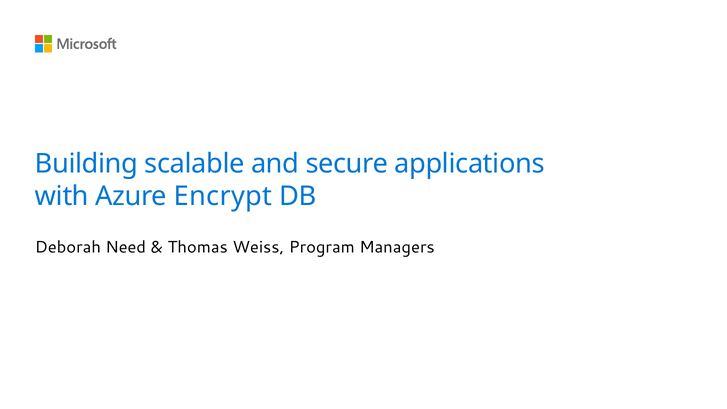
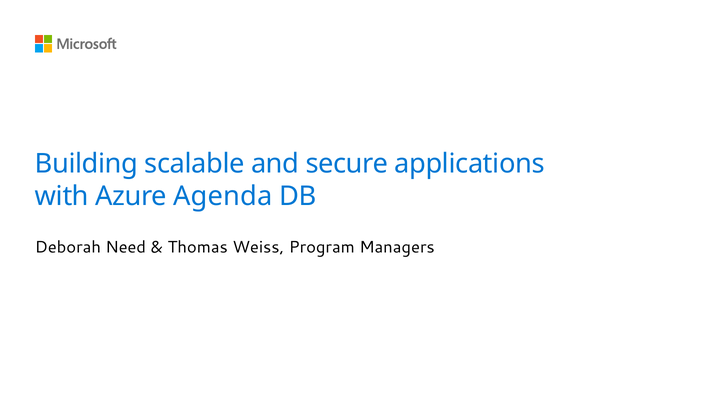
Encrypt: Encrypt -> Agenda (223, 196)
